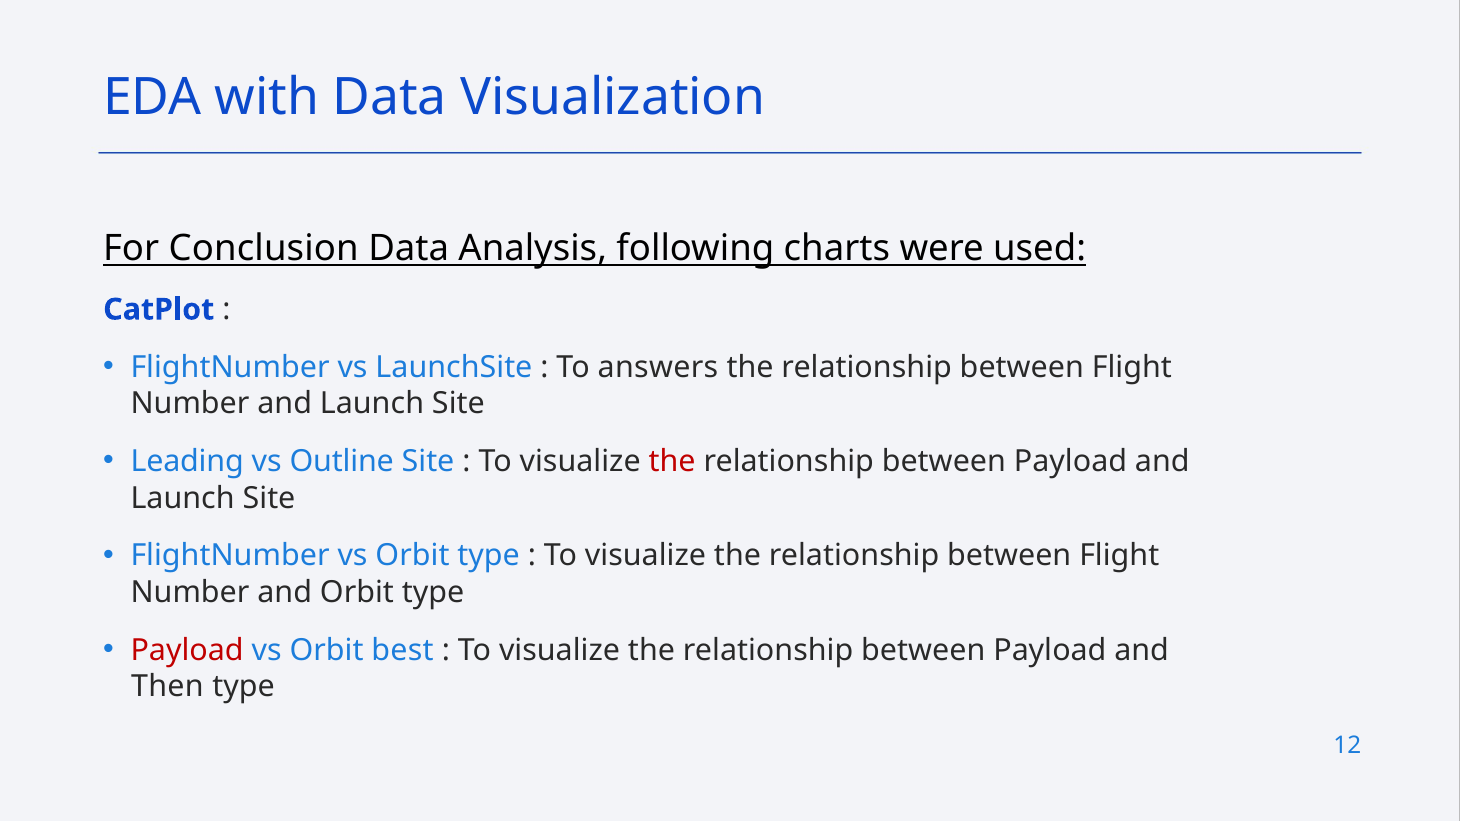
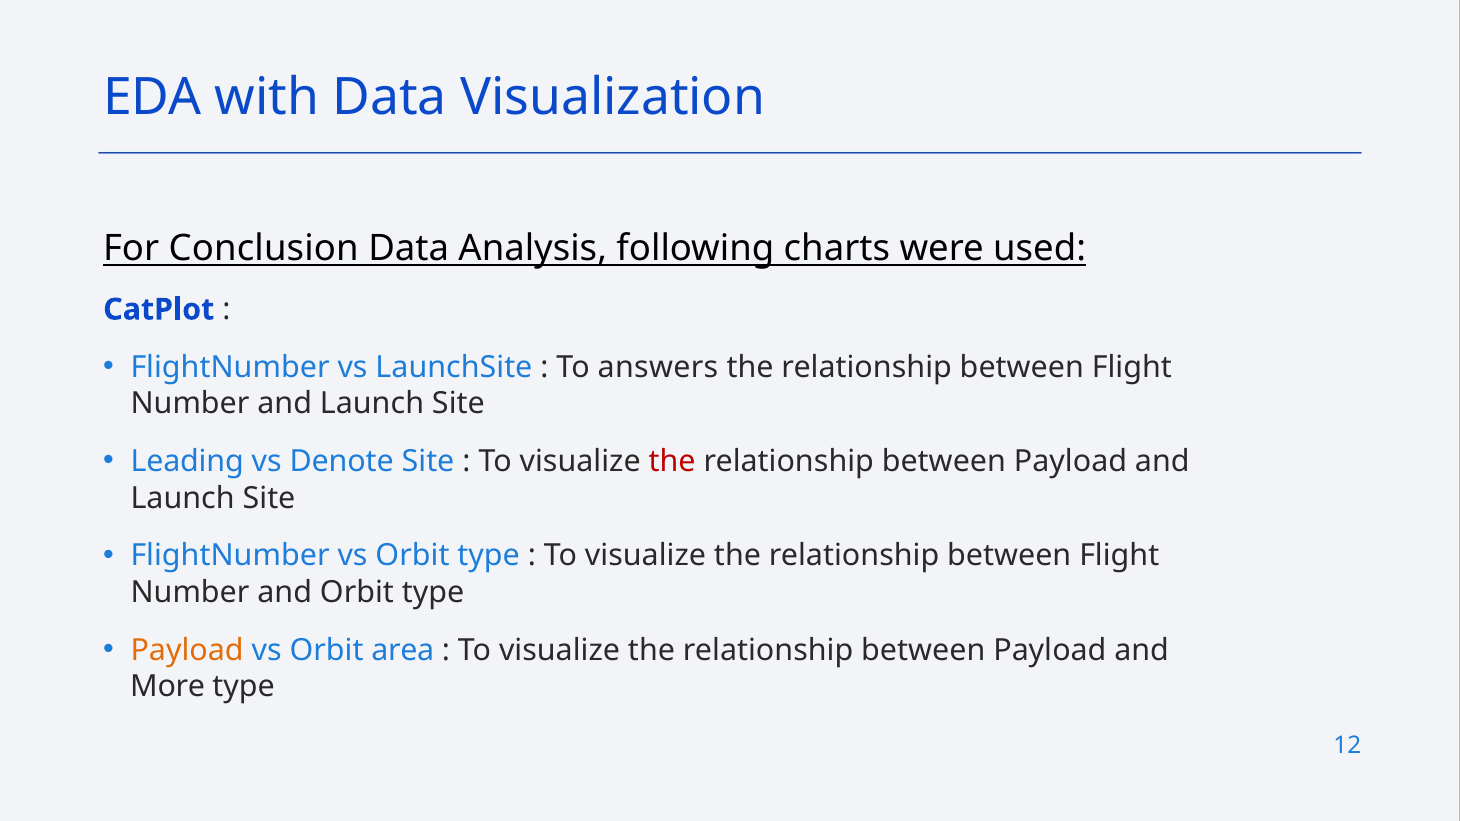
Outline: Outline -> Denote (342, 462)
Payload colour: red -> orange (187, 650)
best: best -> area (403, 650)
Then: Then -> More (168, 687)
